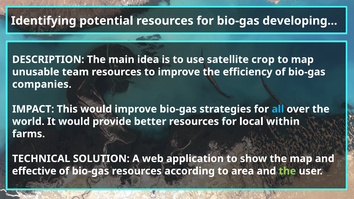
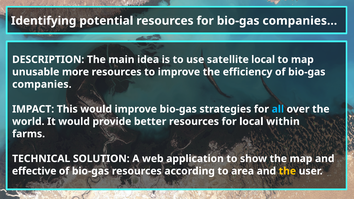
for bio-gas developing: developing -> companies (300, 21)
satellite crop: crop -> local (263, 60)
team: team -> more (76, 72)
the colour: light green -> yellow (287, 171)
